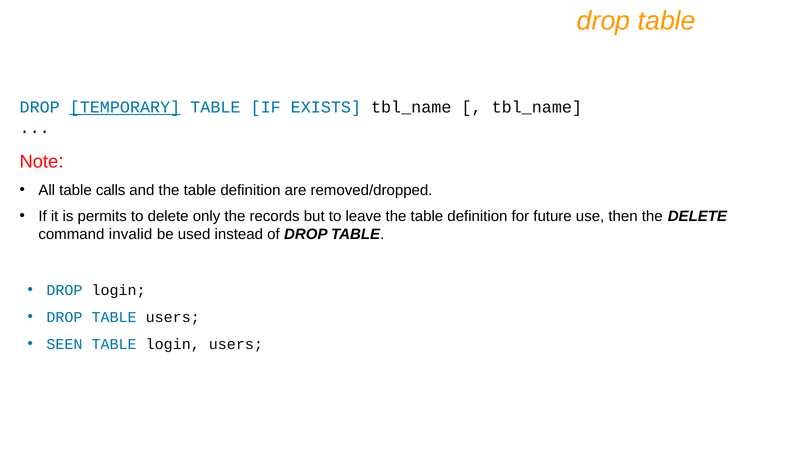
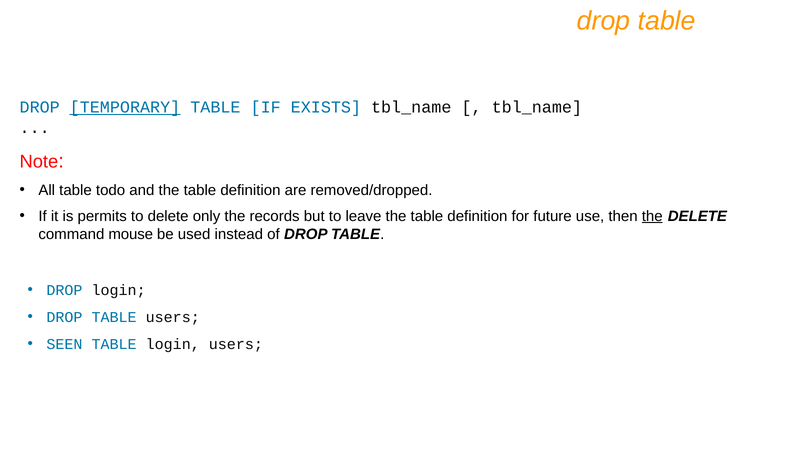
calls: calls -> todo (111, 190)
the underline: none -> present (652, 216)
invalid: invalid -> mouse (131, 234)
